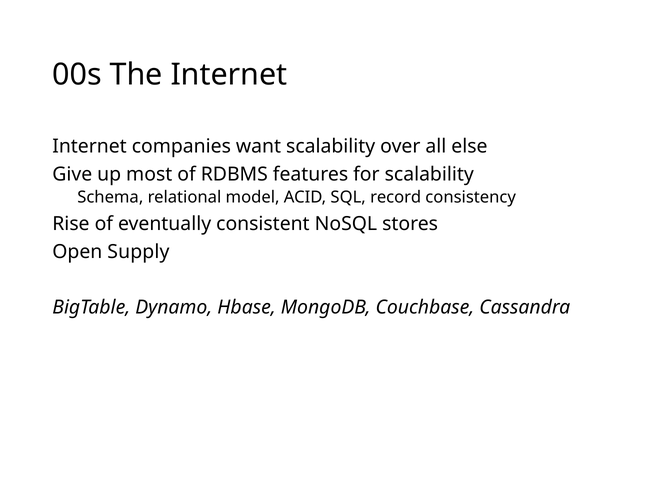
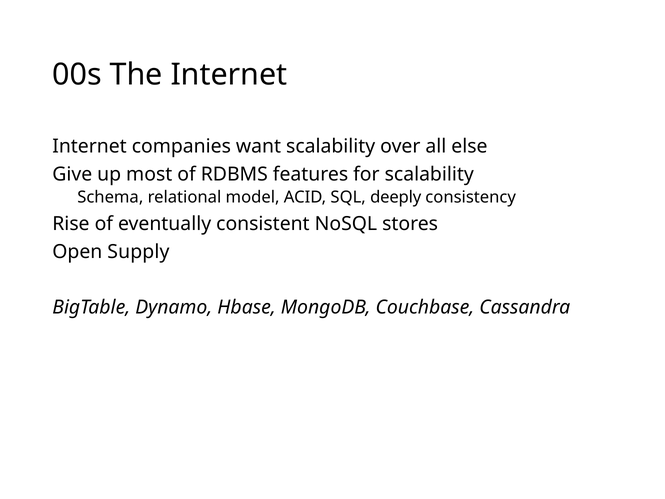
record: record -> deeply (396, 197)
